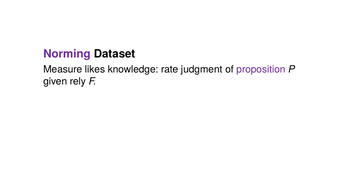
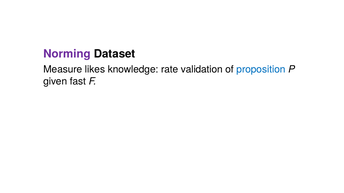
judgment: judgment -> validation (202, 70)
proposition colour: purple -> blue (261, 70)
rely: rely -> fast (78, 82)
